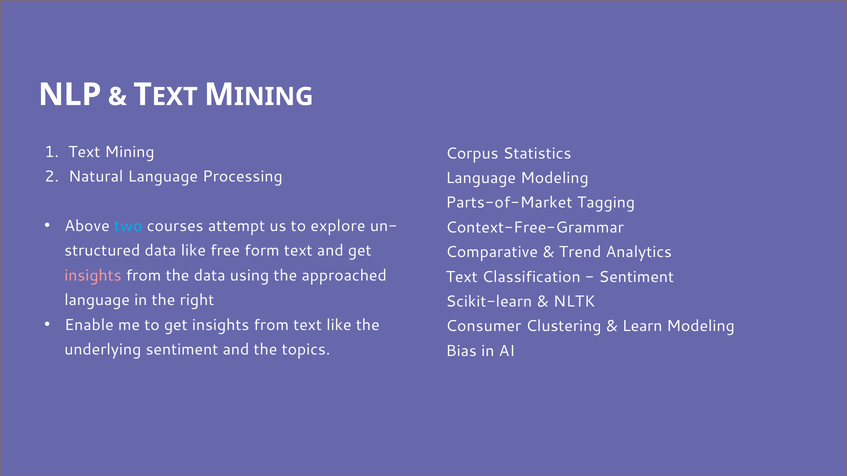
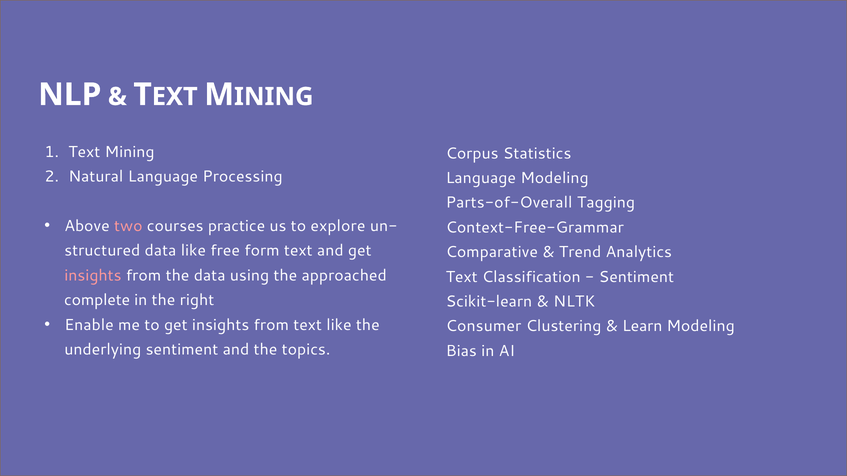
Parts-of-Market: Parts-of-Market -> Parts-of-Overall (509, 203)
two colour: light blue -> pink (128, 226)
attempt: attempt -> practice (237, 226)
language: language -> complete (97, 300)
